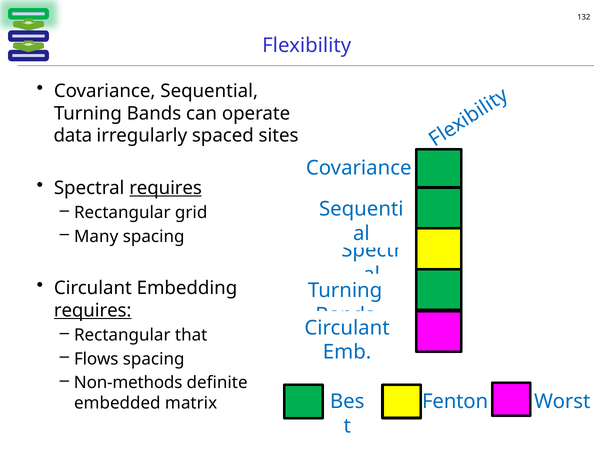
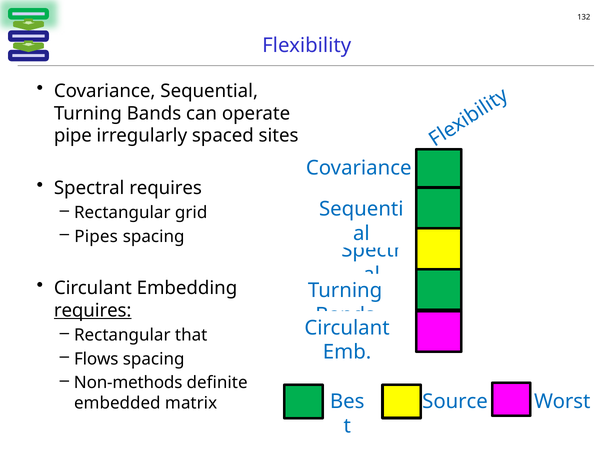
data: data -> pipe (73, 136)
requires underline: present -> none (166, 188)
Many: Many -> Pipes (96, 237)
Fenton: Fenton -> Source (455, 402)
